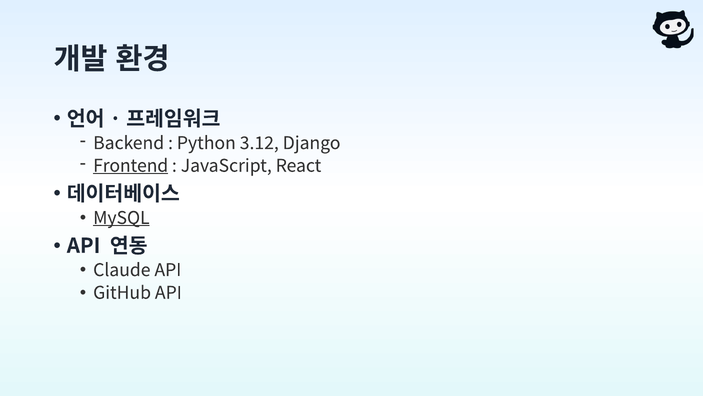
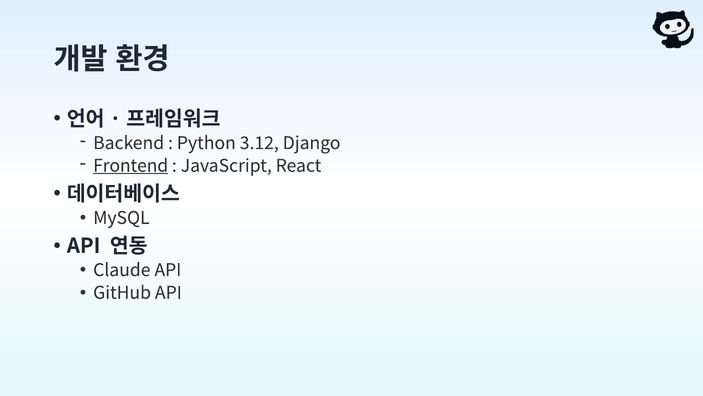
MySQL underline: present -> none (121, 218)
